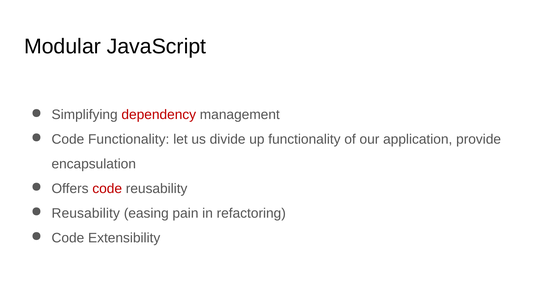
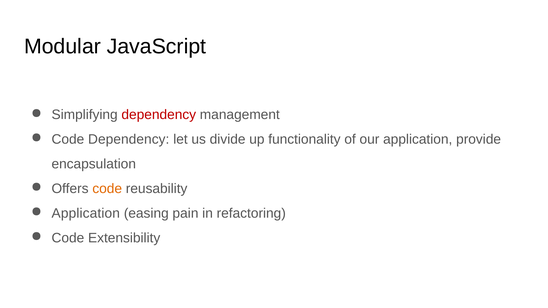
Code Functionality: Functionality -> Dependency (129, 139)
code colour: red -> orange (107, 189)
Reusability: Reusability -> Application (86, 213)
